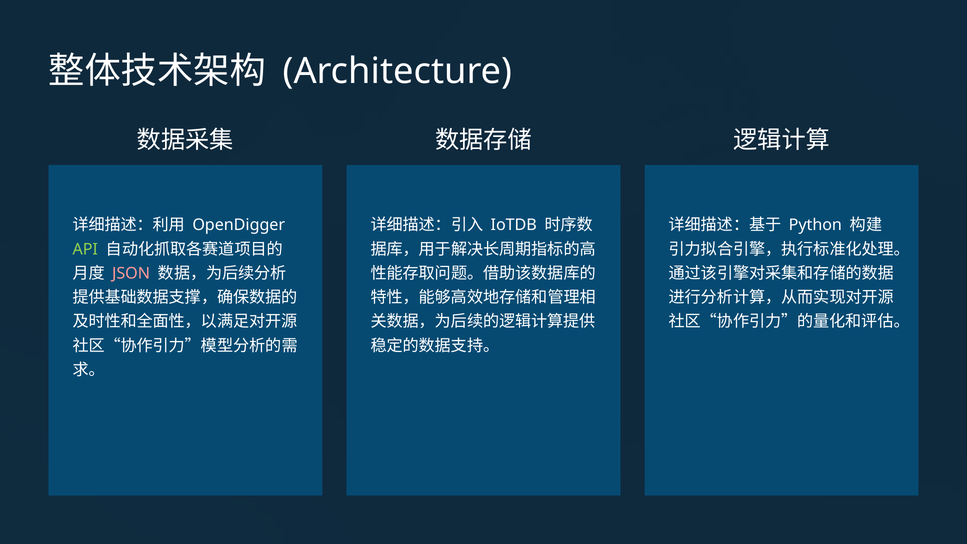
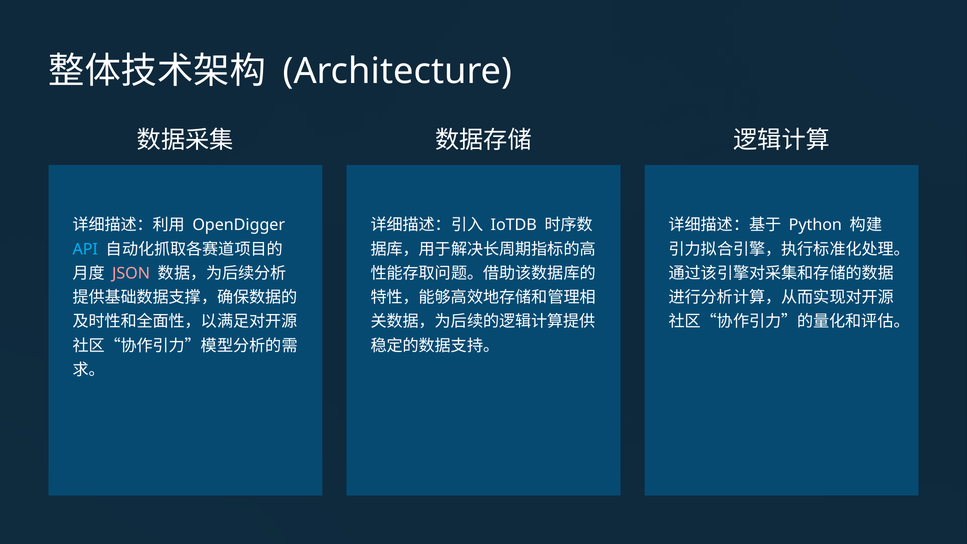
API colour: light green -> light blue (85, 249)
